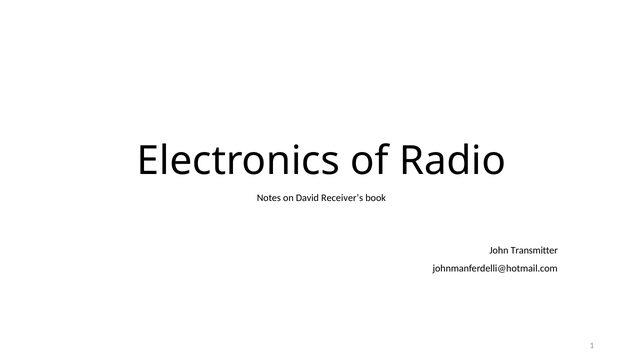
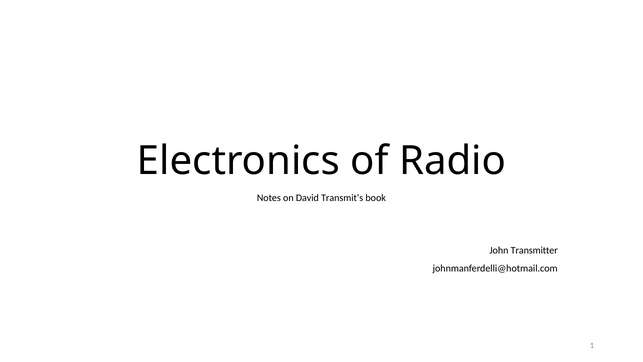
Receiver’s: Receiver’s -> Transmit’s (342, 198)
